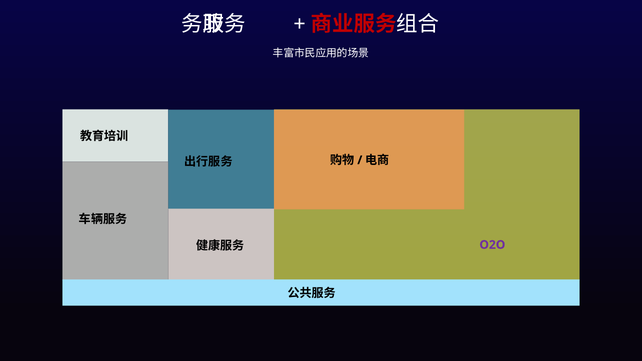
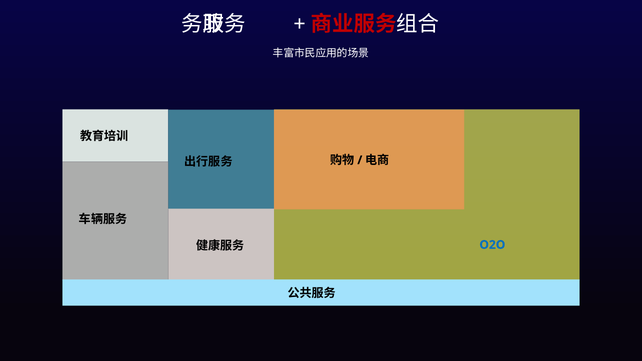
O2O colour: purple -> blue (492, 245)
